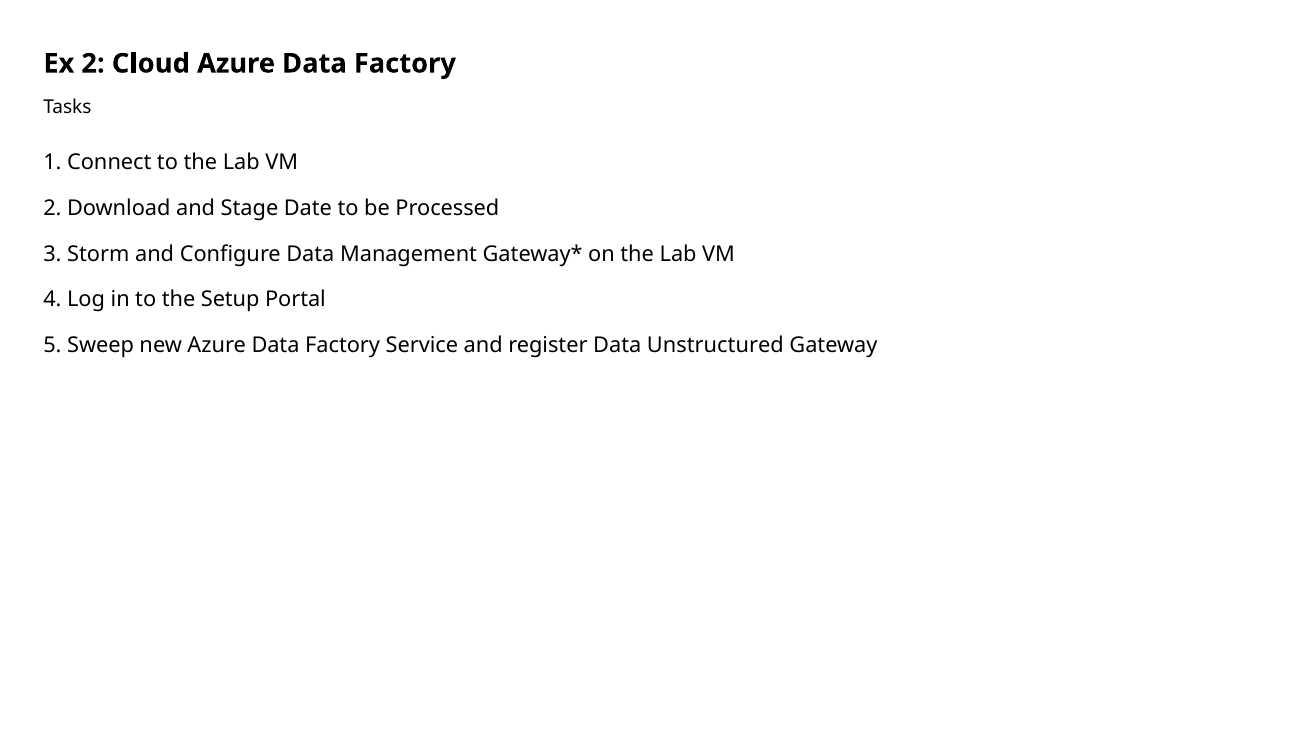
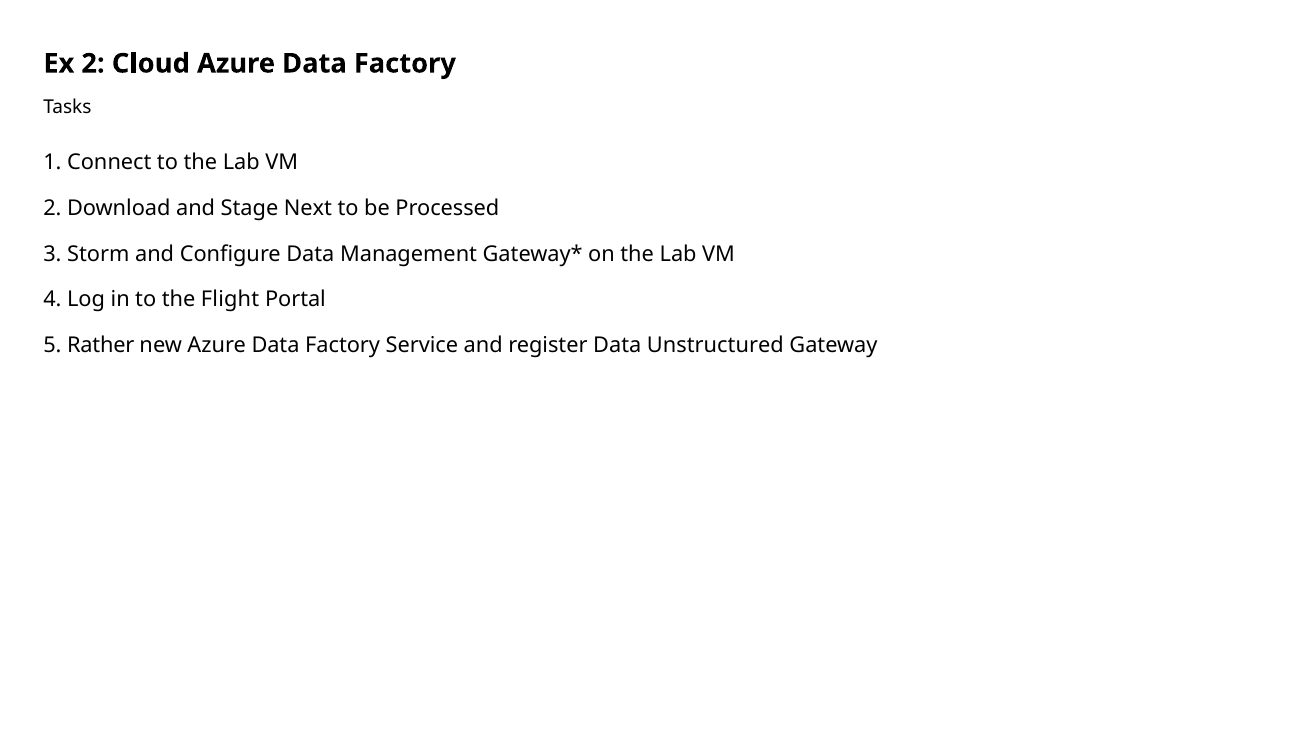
Date: Date -> Next (308, 208)
Setup: Setup -> Flight (230, 300)
Sweep: Sweep -> Rather (101, 345)
